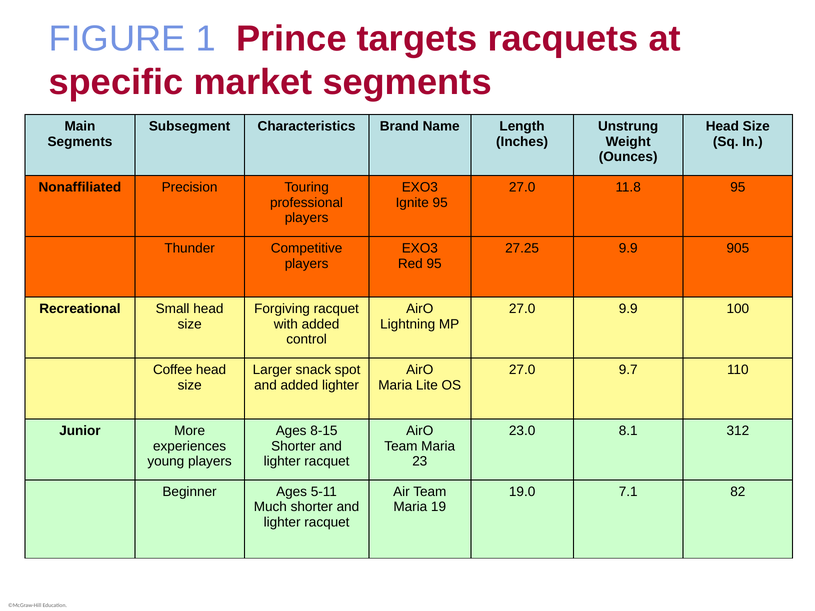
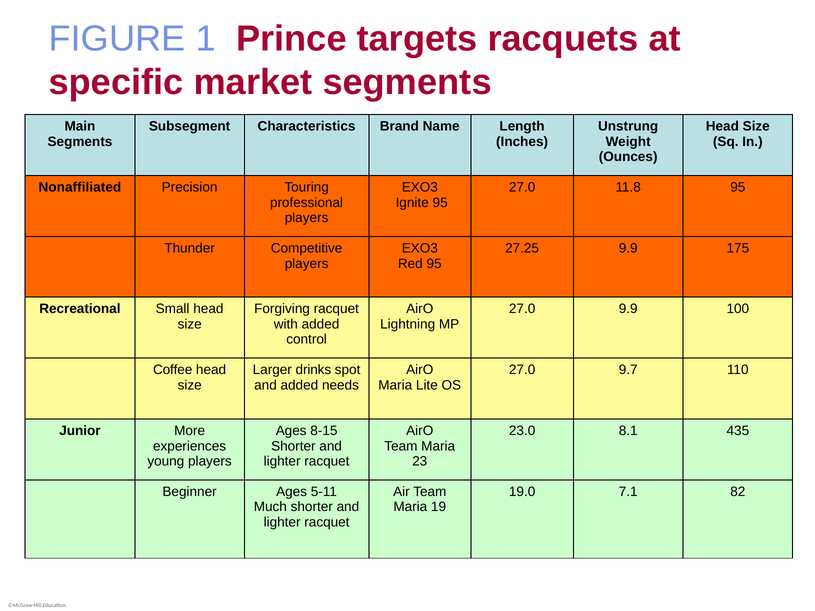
905: 905 -> 175 (738, 249)
snack: snack -> drinks (313, 370)
added lighter: lighter -> needs (340, 385)
312: 312 -> 435 (738, 431)
